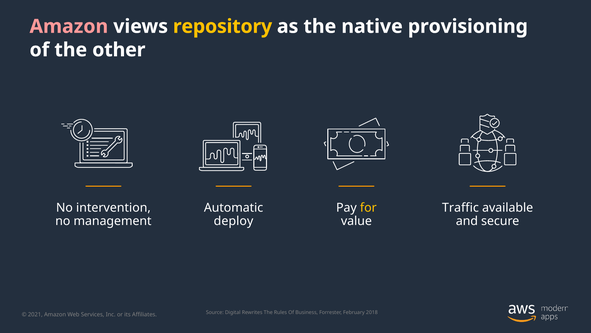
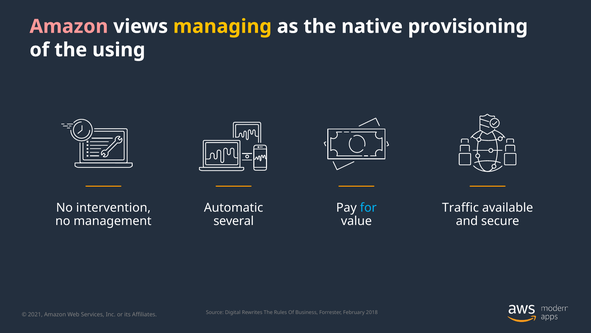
repository: repository -> managing (222, 26)
other: other -> using (119, 50)
for colour: yellow -> light blue (368, 208)
deploy: deploy -> several (234, 221)
